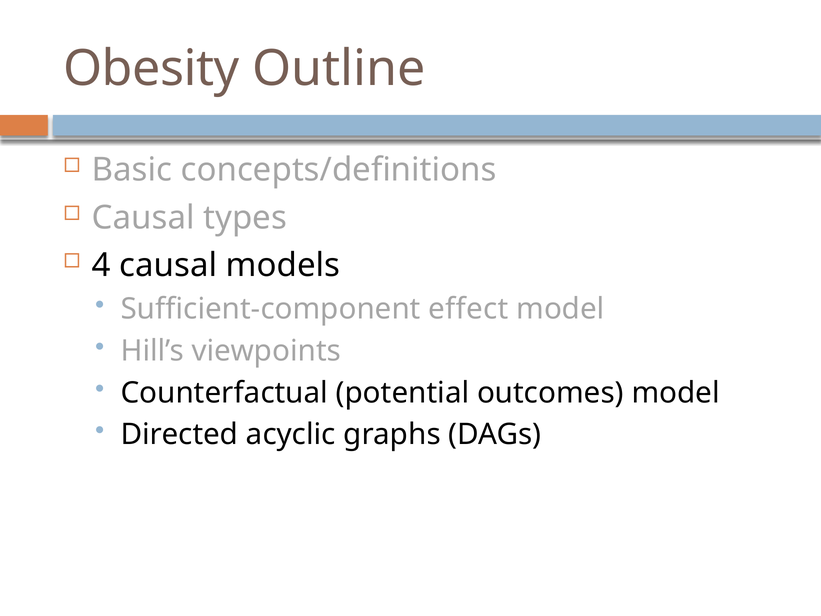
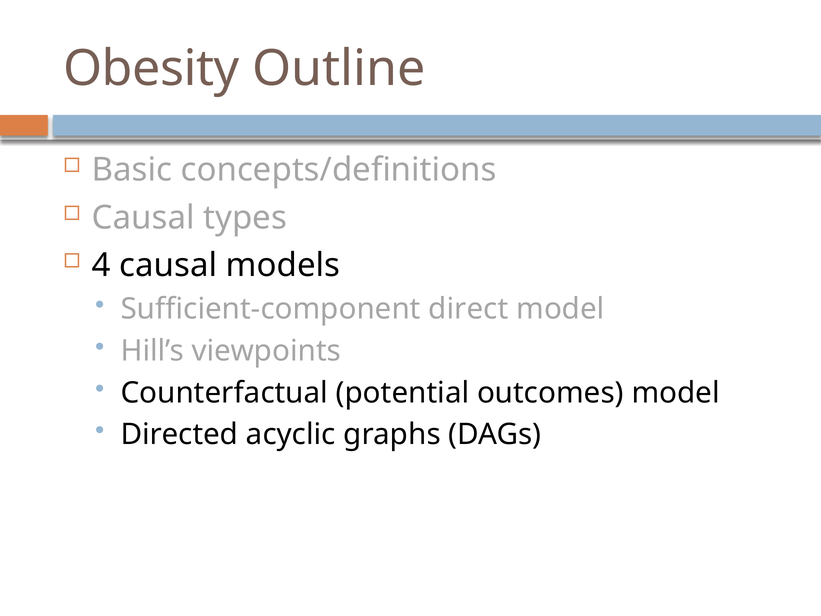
effect: effect -> direct (468, 309)
